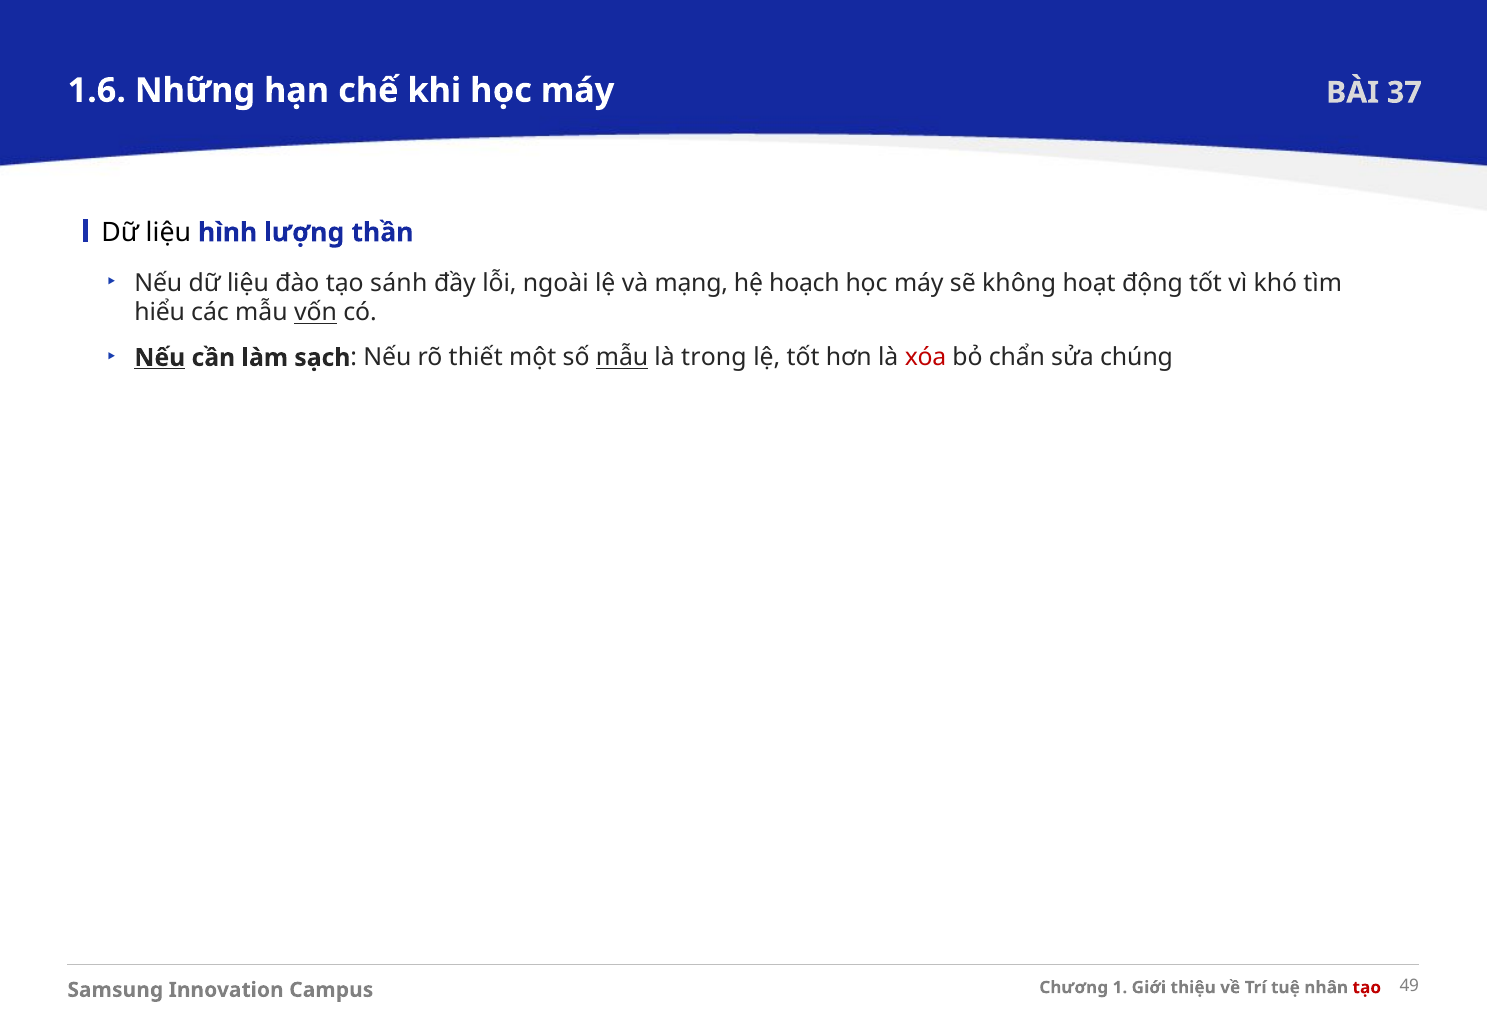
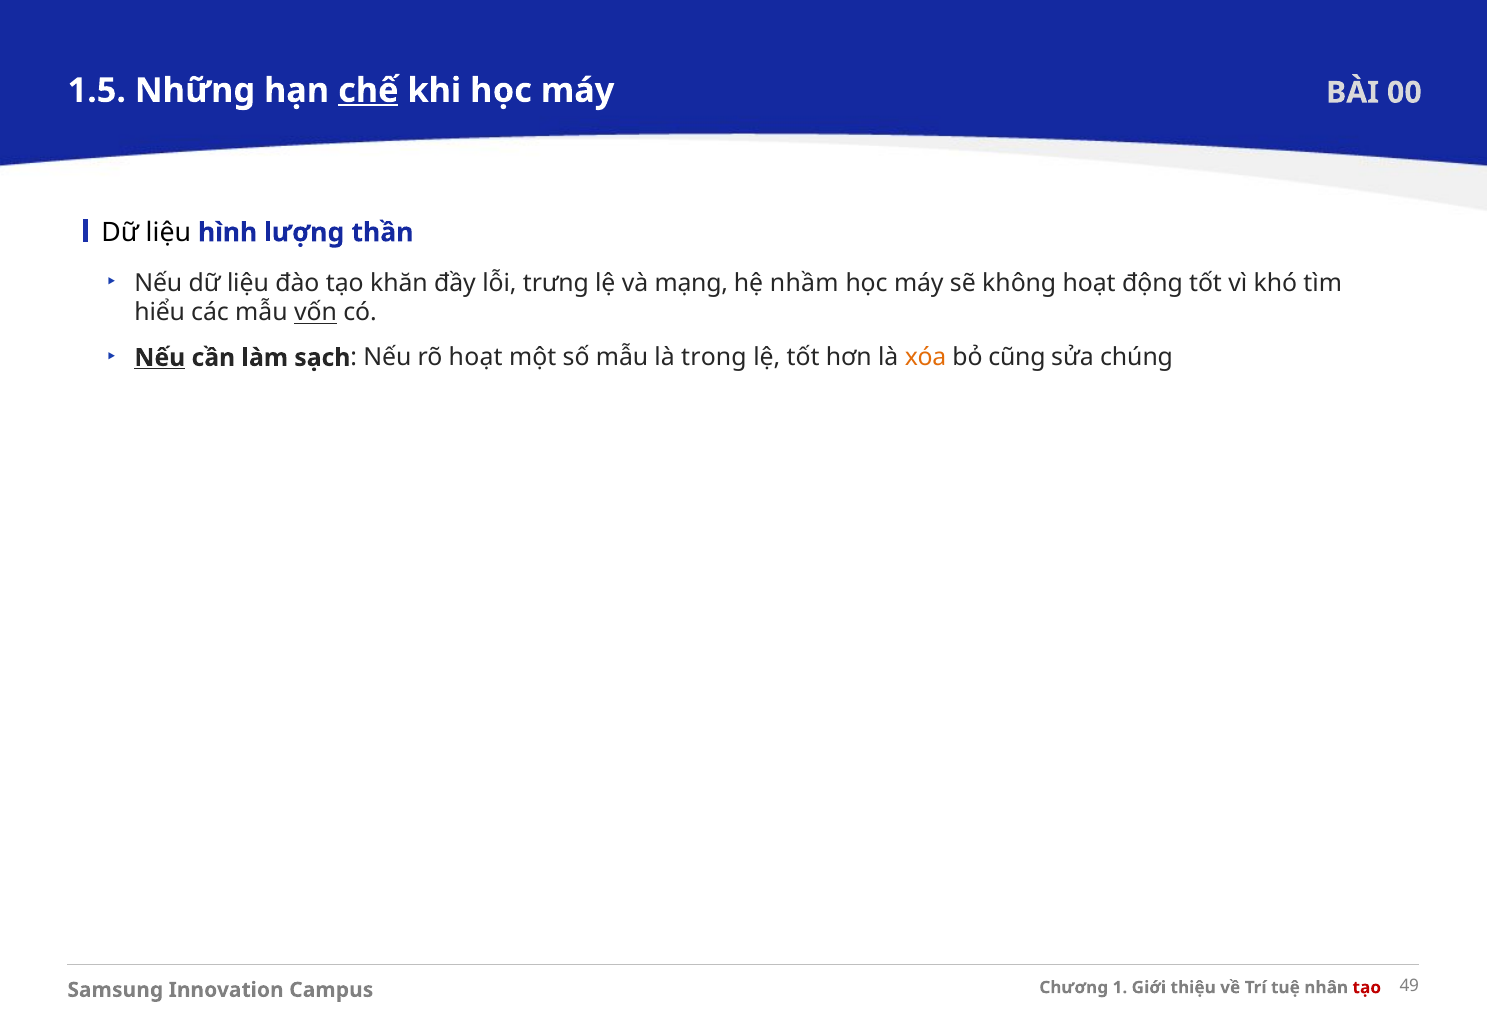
1.6: 1.6 -> 1.5 (97, 91)
chế underline: none -> present (368, 91)
37: 37 -> 00 (1404, 93)
sánh: sánh -> khăn (399, 283)
ngoài: ngoài -> trưng (556, 283)
hoạch: hoạch -> nhầm (804, 283)
rõ thiết: thiết -> hoạt (476, 358)
mẫu underline: present -> none (622, 358)
xóa colour: red -> orange (926, 358)
chẩn: chẩn -> cũng (1017, 358)
